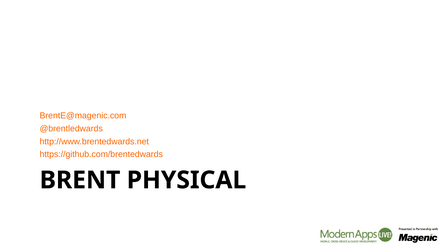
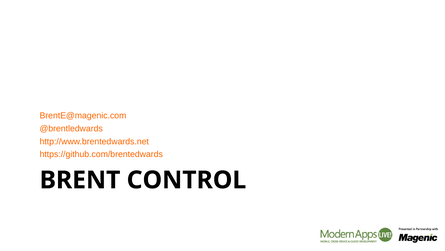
PHYSICAL: PHYSICAL -> CONTROL (186, 180)
